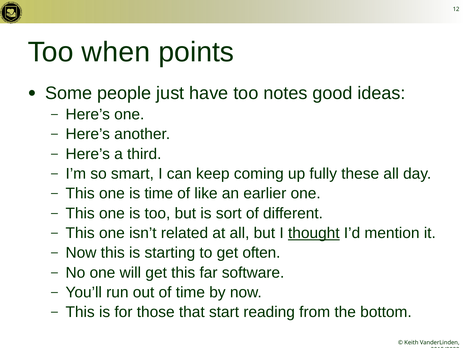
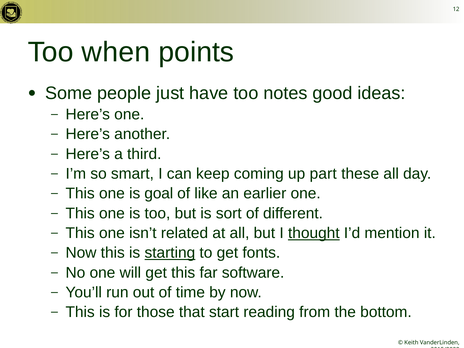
fully: fully -> part (323, 174)
is time: time -> goal (159, 194)
starting underline: none -> present (170, 253)
often: often -> fonts (261, 253)
